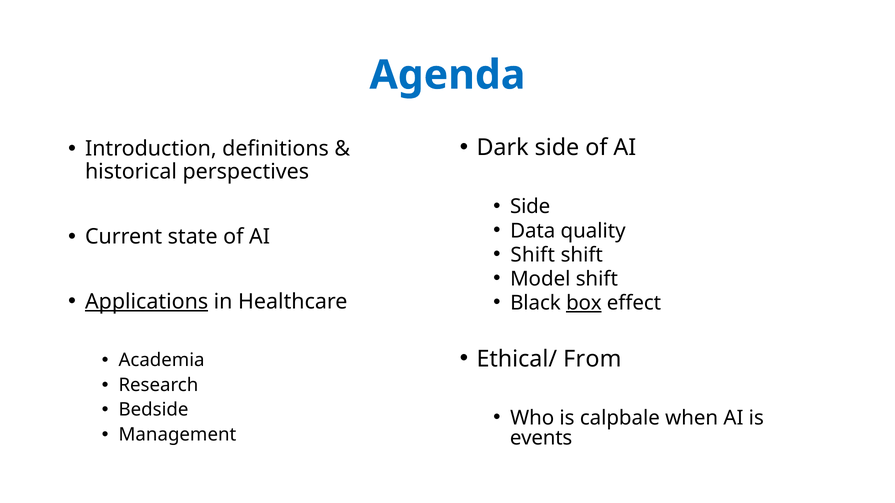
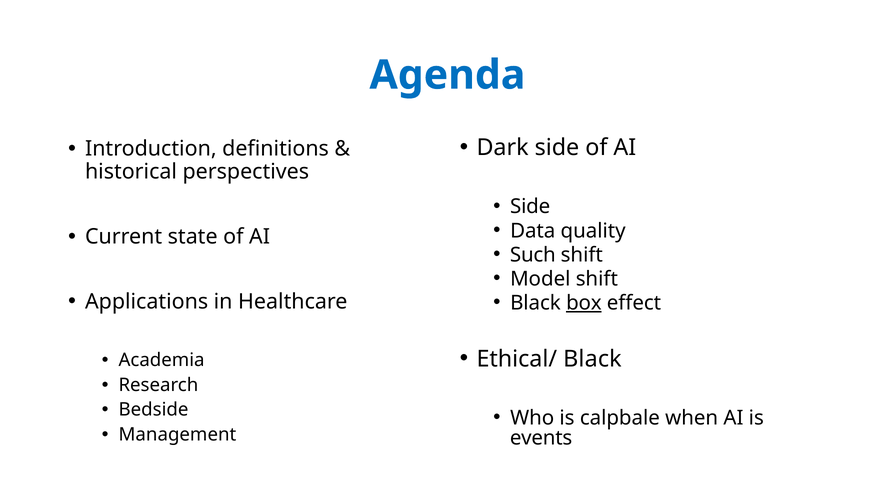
Shift: Shift -> Such (533, 255)
Applications underline: present -> none (147, 302)
Ethical/ From: From -> Black (592, 359)
